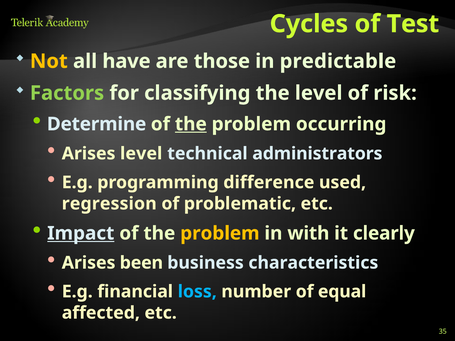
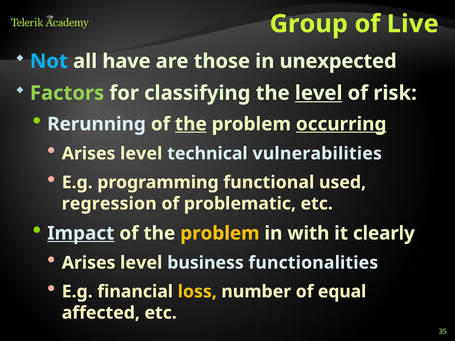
Cycles: Cycles -> Group (309, 24)
Test: Test -> Live (413, 24)
Not colour: yellow -> light blue (49, 61)
predictable: predictable -> unexpected (338, 61)
level underline: none -> present (319, 93)
Determine: Determine -> Rerunning (97, 124)
occurring underline: none -> present (341, 124)
administrators: administrators -> vulnerabilities (317, 154)
difference: difference -> functional (269, 183)
been: been -> level (141, 263)
characteristics: characteristics -> functionalities (313, 263)
loss colour: light blue -> yellow (197, 292)
